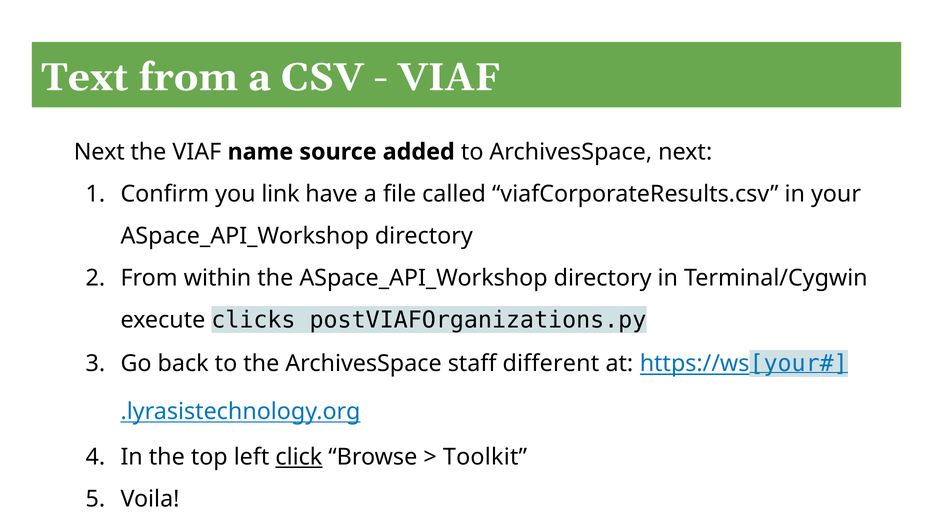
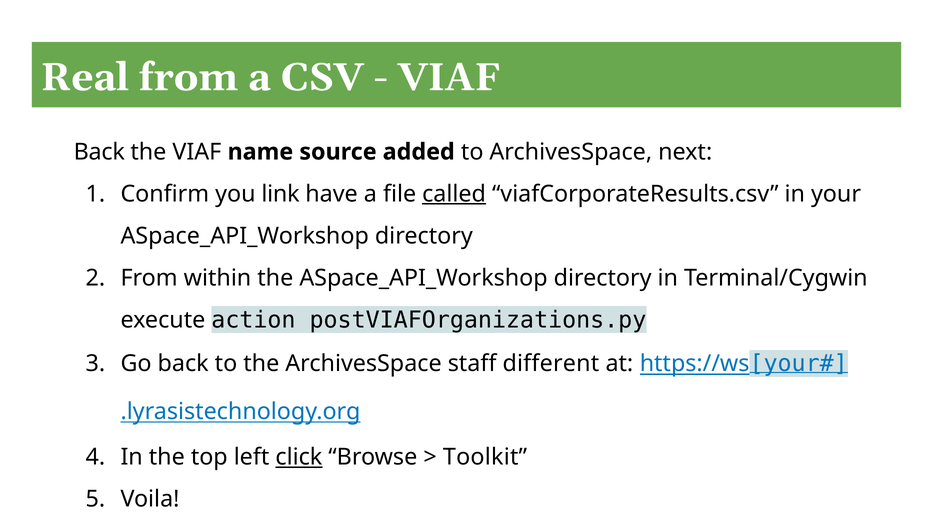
Text: Text -> Real (85, 77)
Next: Next -> Back (99, 152)
called underline: none -> present (454, 194)
clicks: clicks -> action (253, 320)
